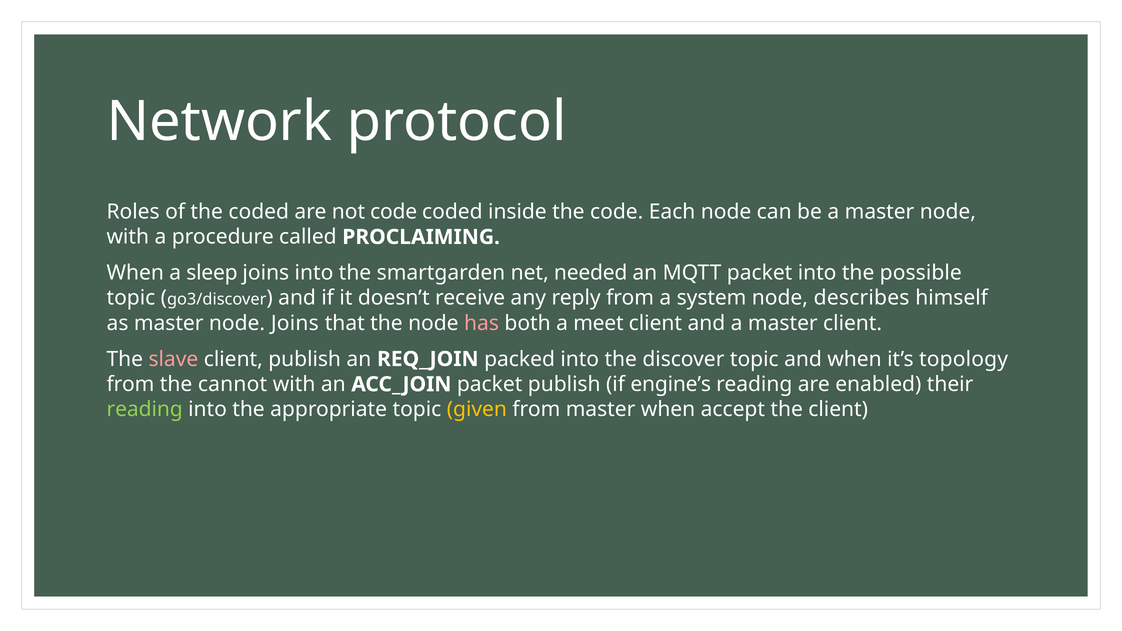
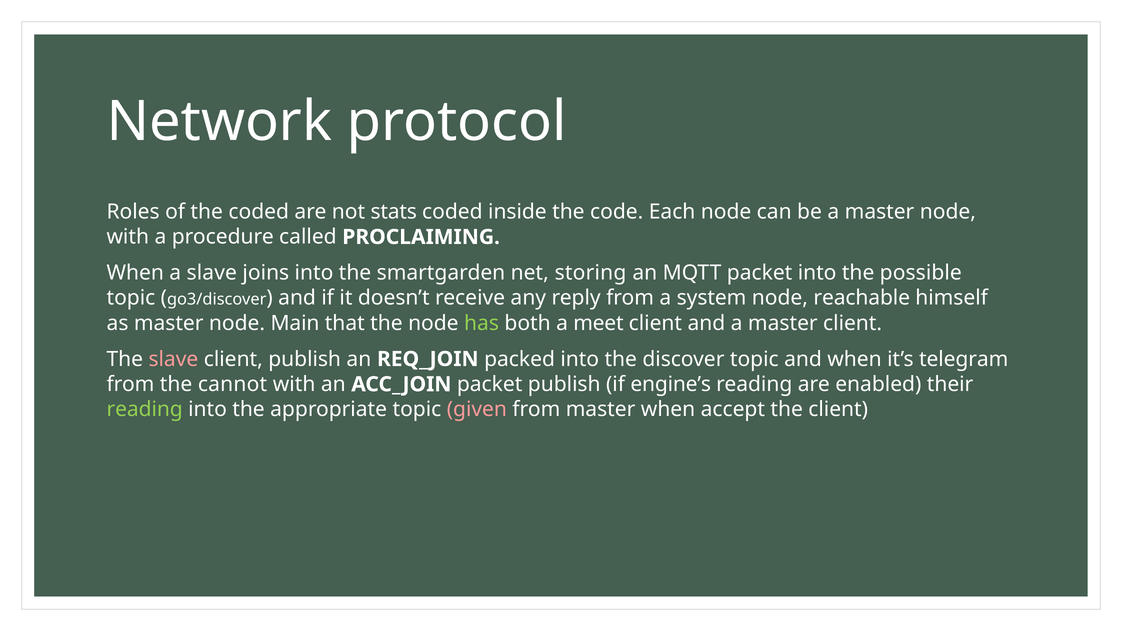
not code: code -> stats (394, 212)
a sleep: sleep -> slave (212, 273)
needed: needed -> storing (590, 273)
describes: describes -> reachable (862, 298)
node Joins: Joins -> Main (295, 323)
has colour: pink -> light green (482, 323)
topology: topology -> telegram (964, 359)
given colour: yellow -> pink (477, 410)
